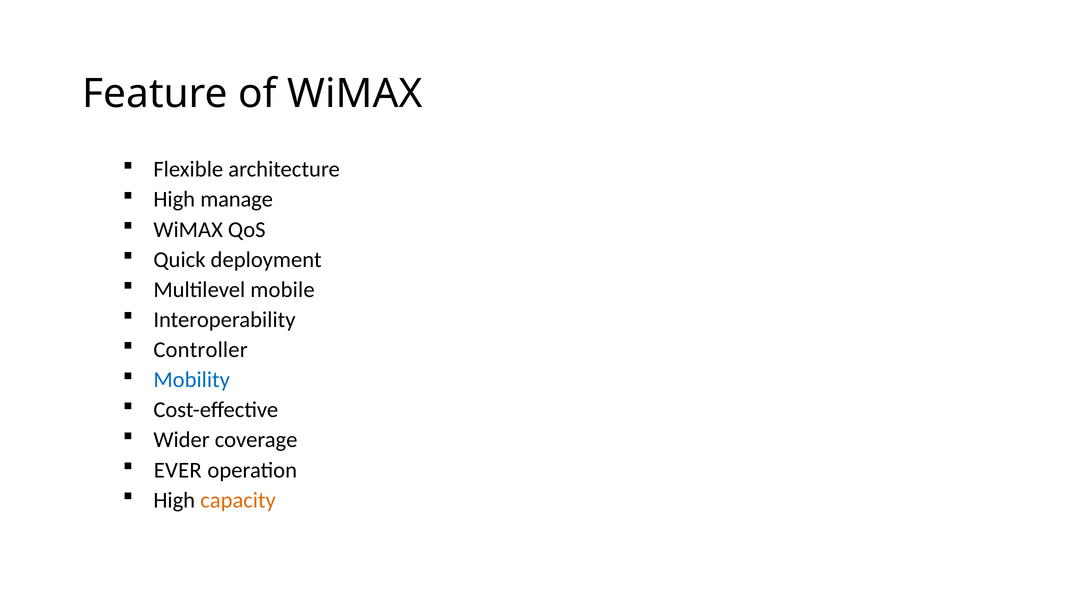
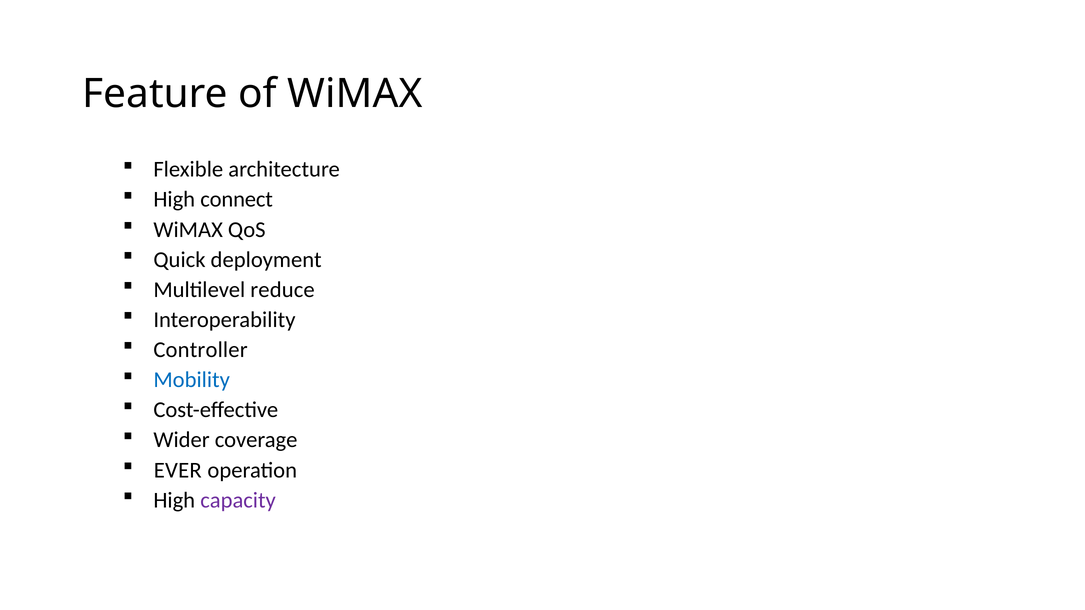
manage: manage -> connect (237, 200)
mobile: mobile -> reduce (283, 290)
capacity colour: orange -> purple (238, 500)
